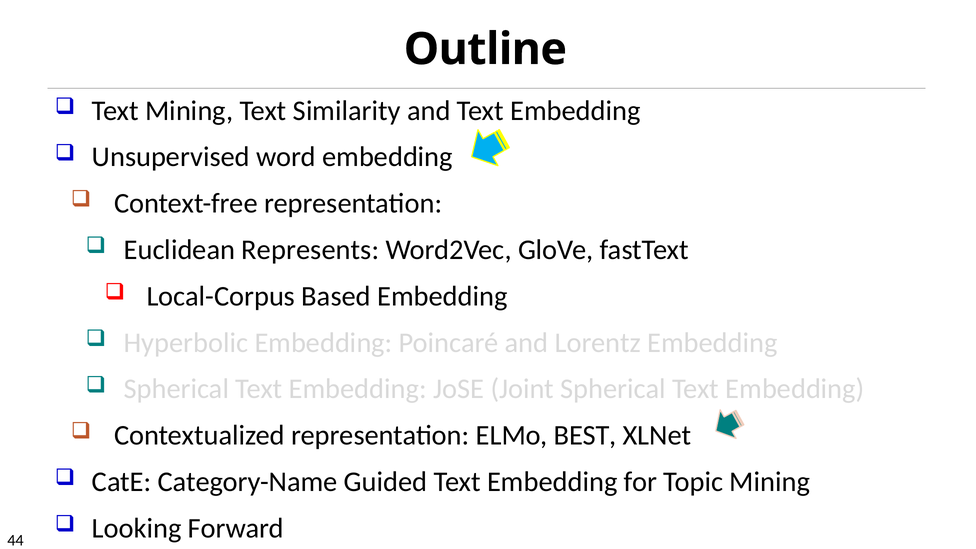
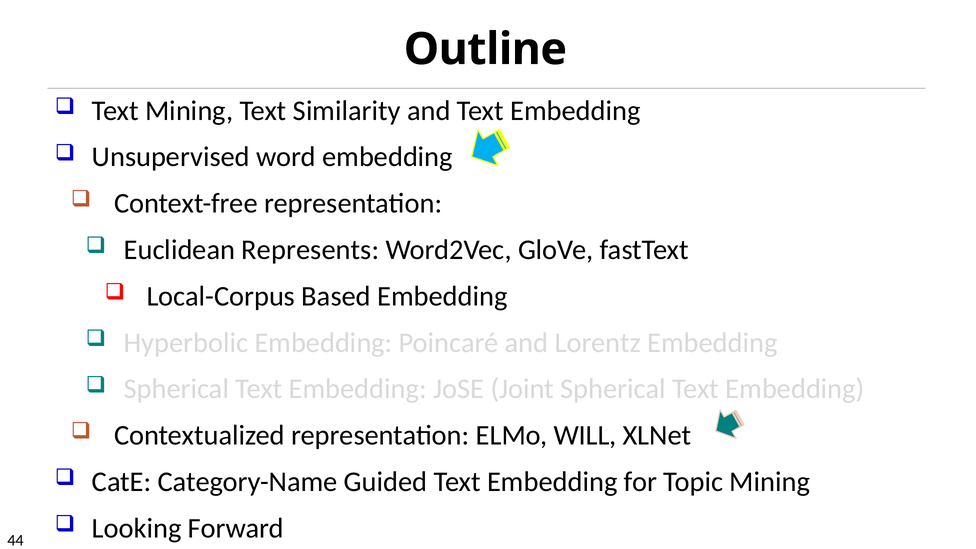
BEST: BEST -> WILL (585, 435)
